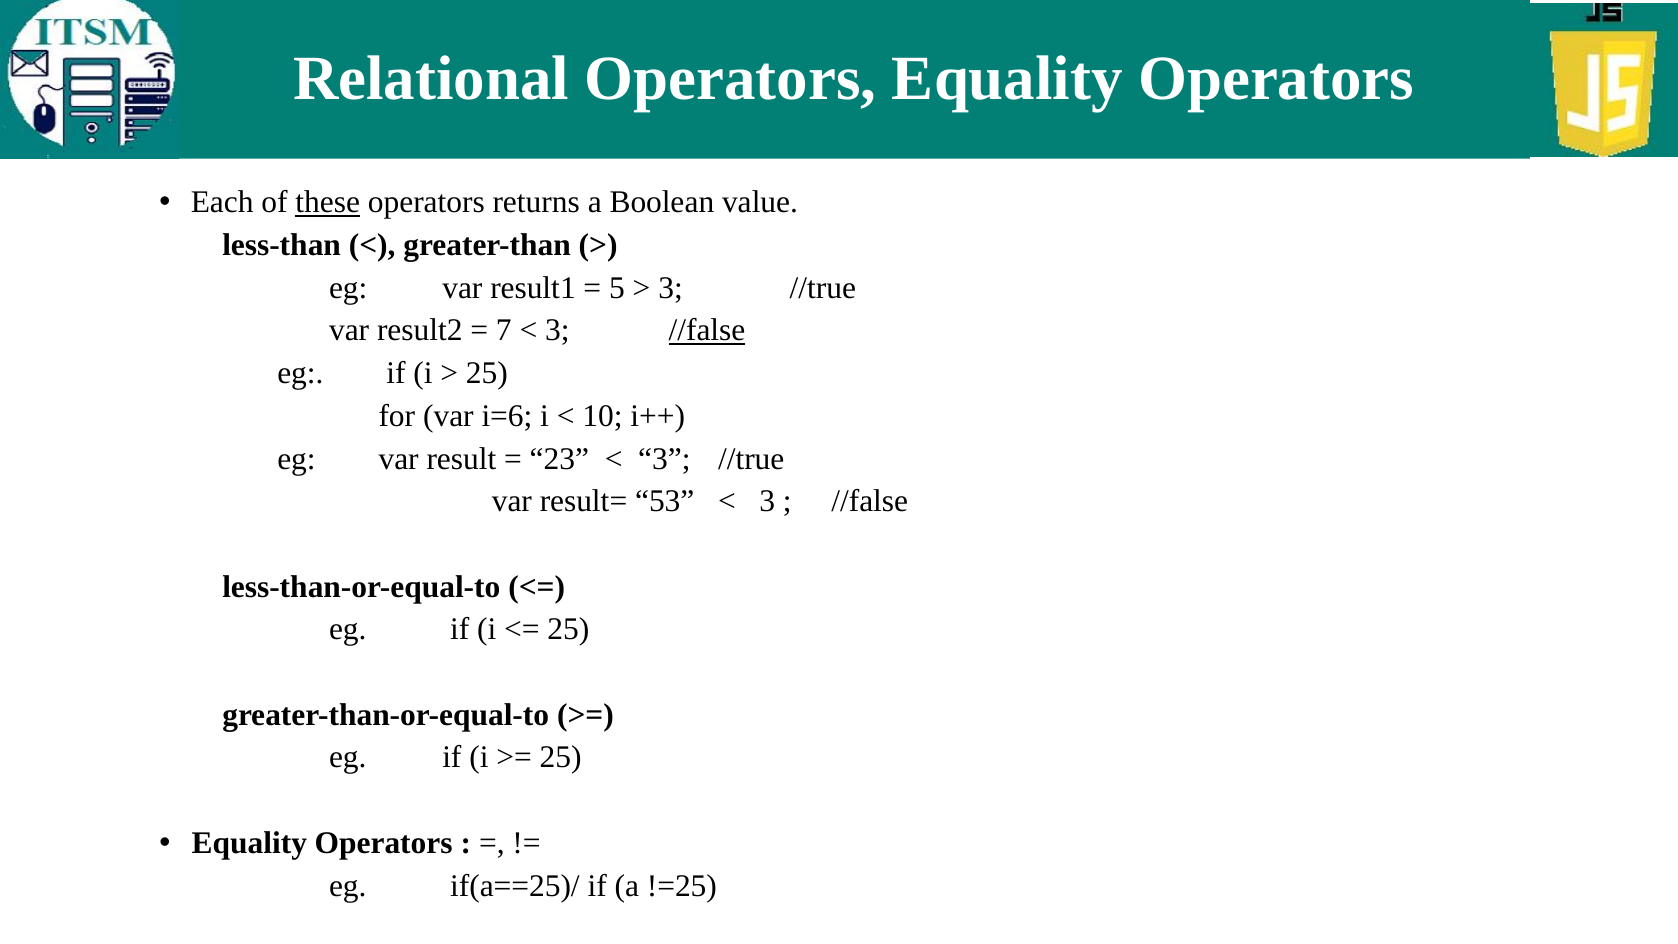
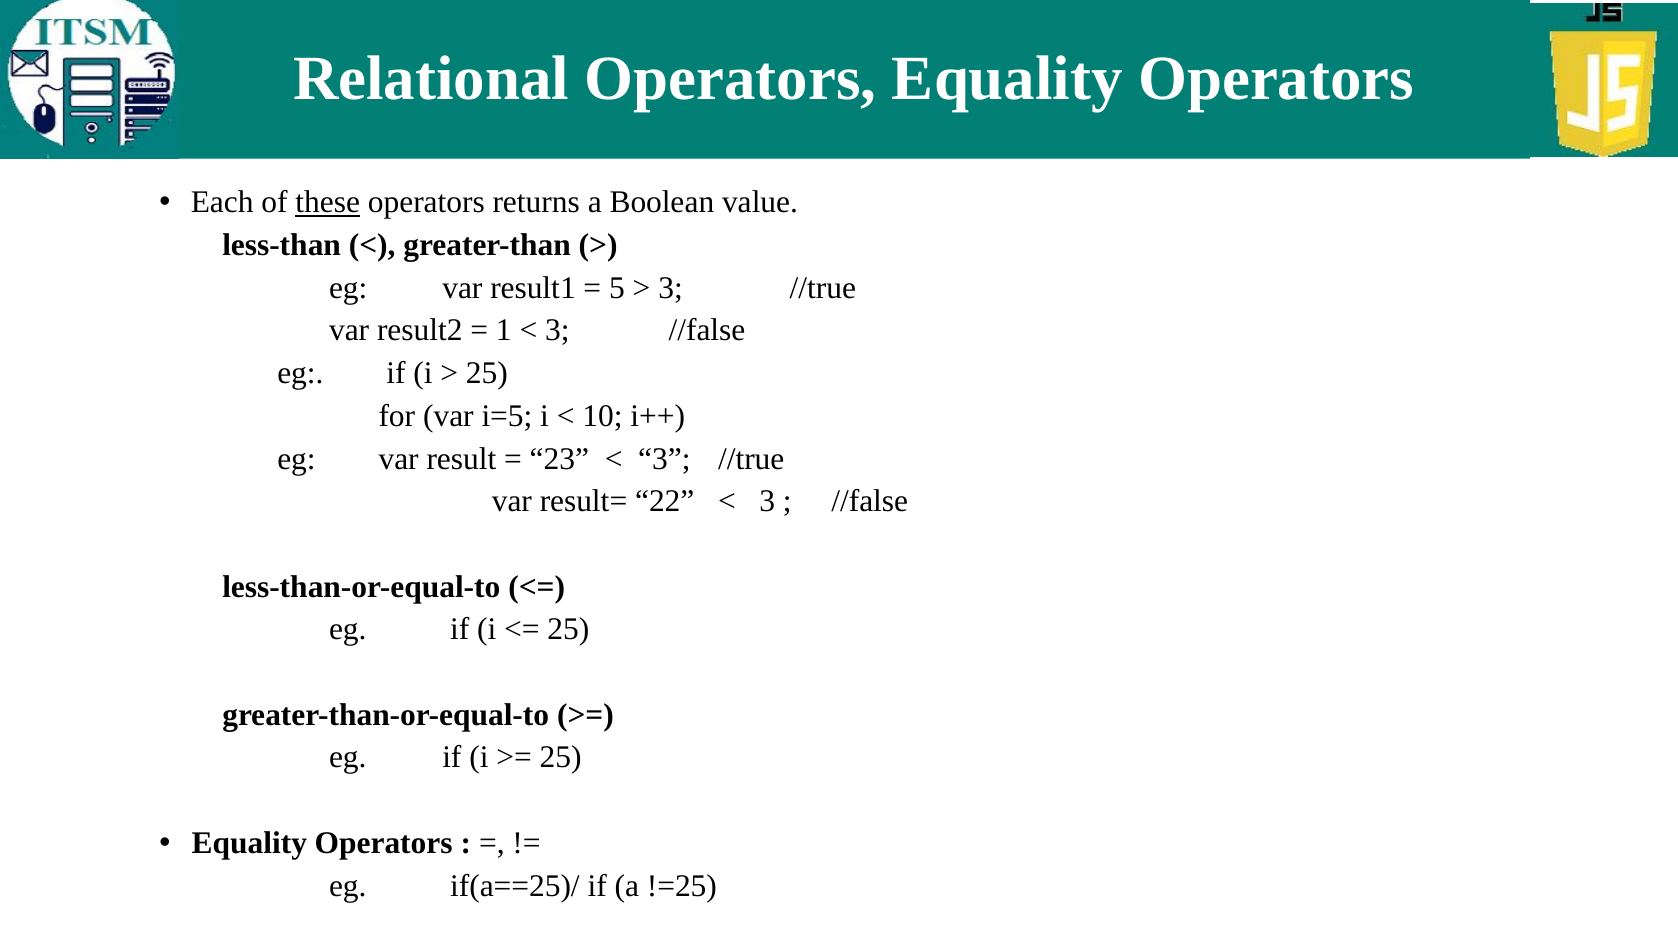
7: 7 -> 1 (504, 330)
//false underline: present -> none (707, 330)
i=6: i=6 -> i=5 (507, 416)
53: 53 -> 22 (665, 501)
